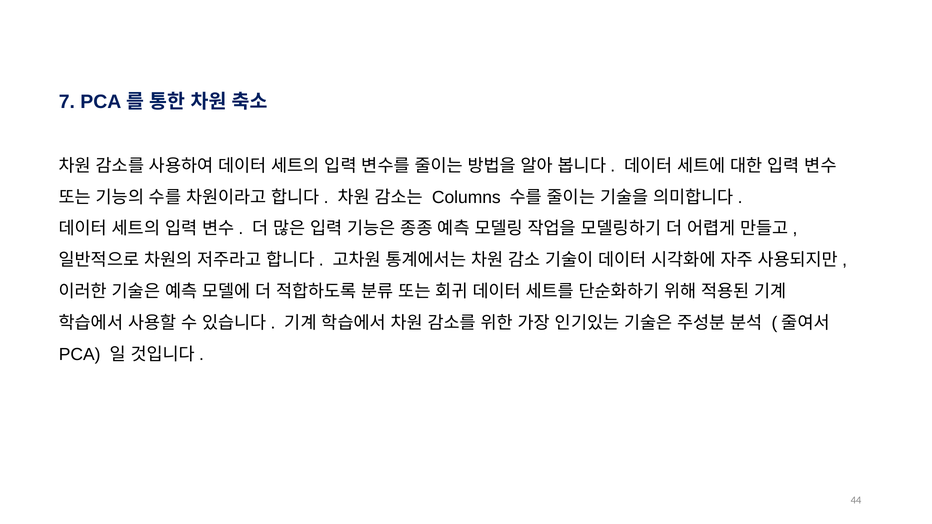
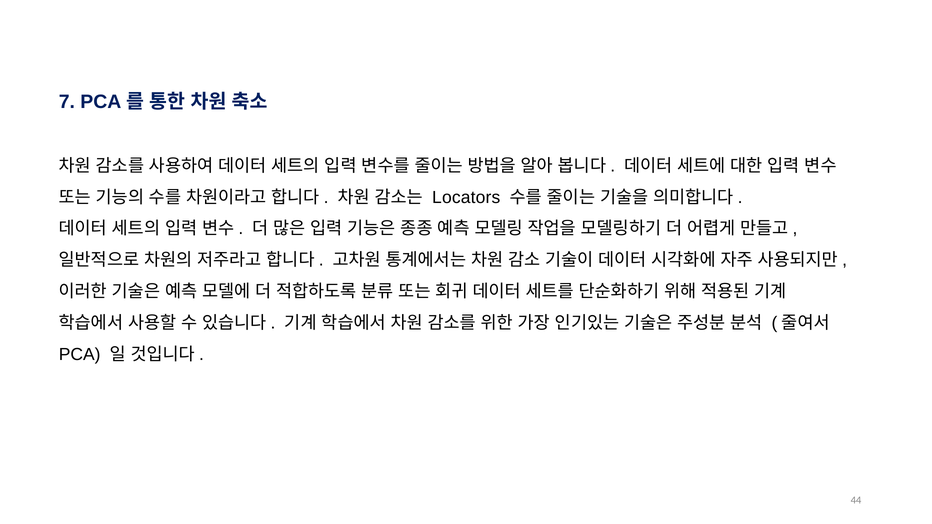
Columns: Columns -> Locators (466, 197)
